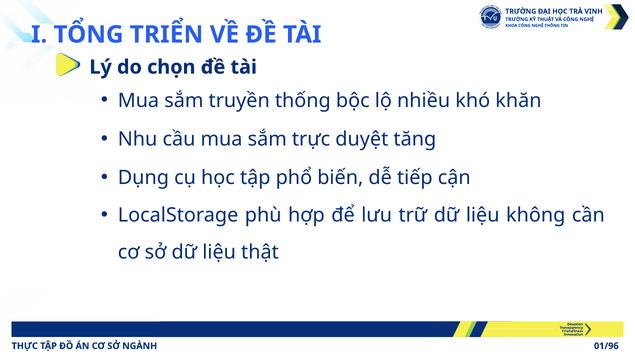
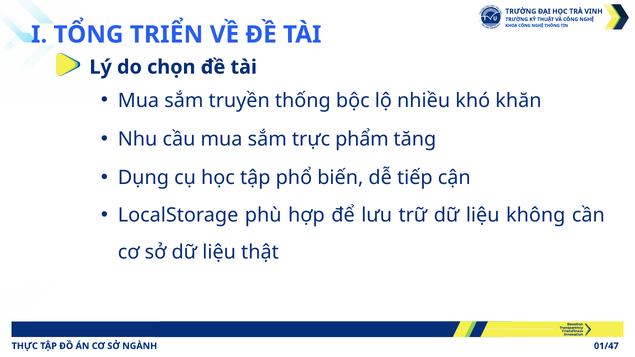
duyệt: duyệt -> phẩm (362, 139)
01/96: 01/96 -> 01/47 (606, 346)
